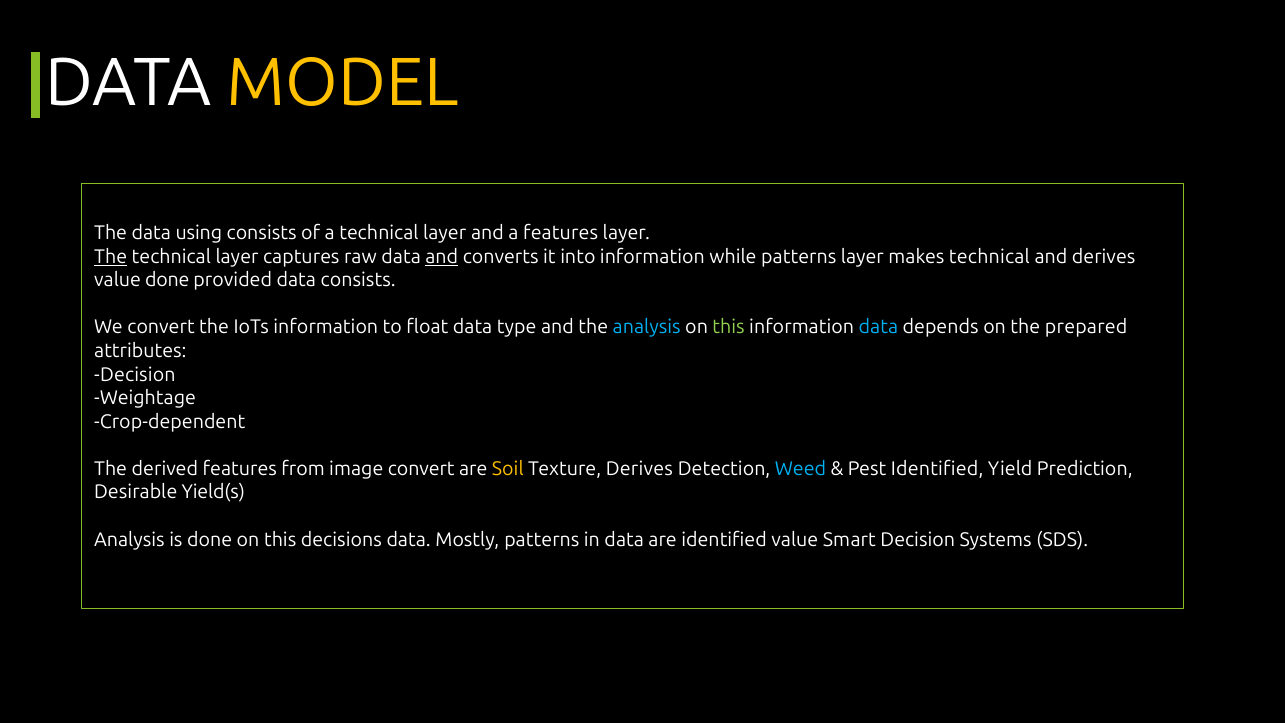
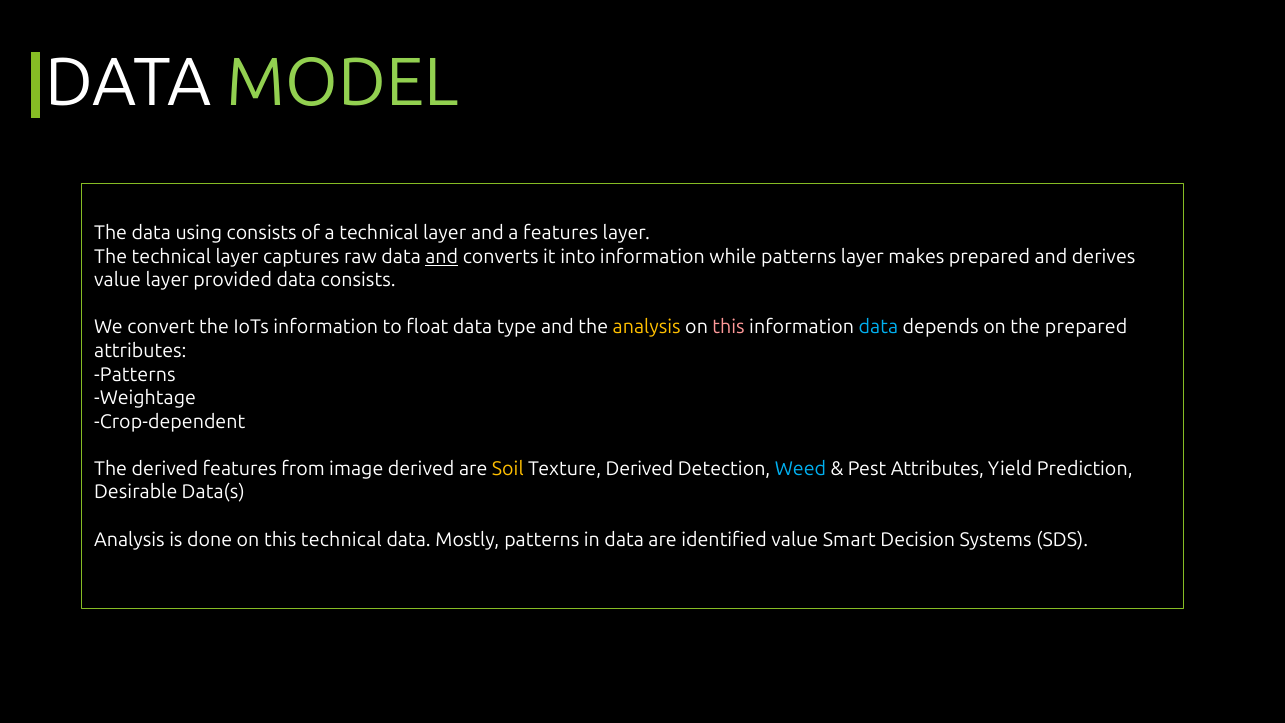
MODEL colour: yellow -> light green (343, 83)
The underline: present -> none (111, 257)
makes technical: technical -> prepared (989, 257)
value done: done -> layer (167, 280)
analysis colour: light blue -> yellow (647, 327)
this colour: light green -> pink (729, 327)
Decision: Decision -> Patterns (135, 374)
image convert: convert -> derived (421, 469)
Texture Derives: Derives -> Derived (640, 469)
Pest Identified: Identified -> Attributes (937, 469)
Yield(s: Yield(s -> Data(s (213, 492)
this decisions: decisions -> technical (341, 539)
